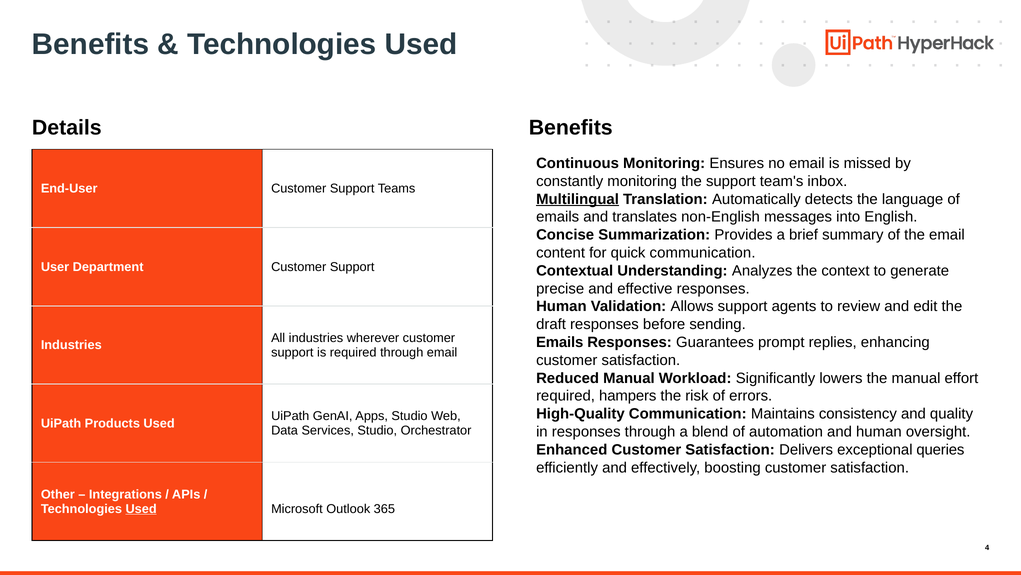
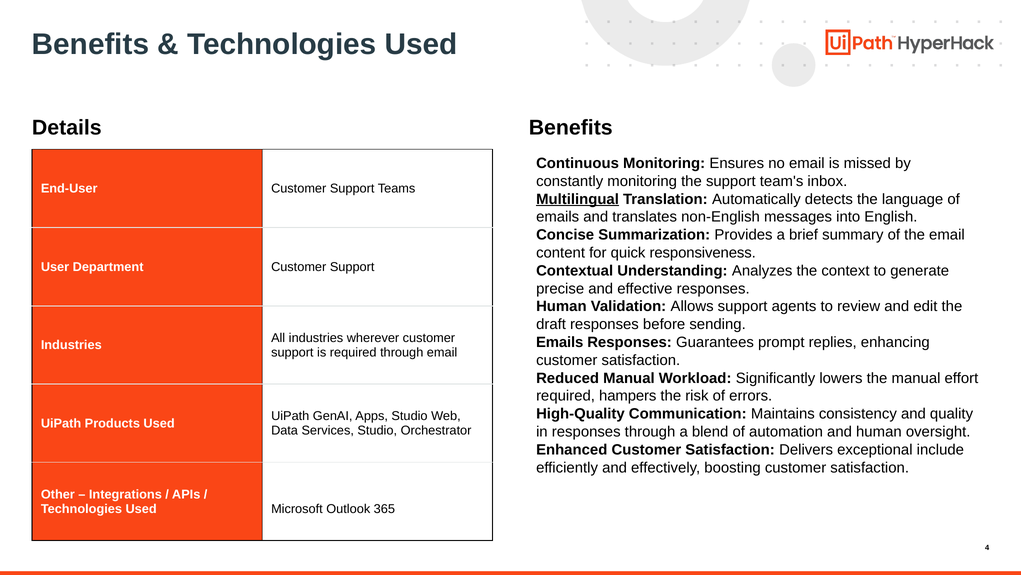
quick communication: communication -> responsiveness (703, 253)
queries: queries -> include (940, 449)
Used underline: present -> none (141, 508)
